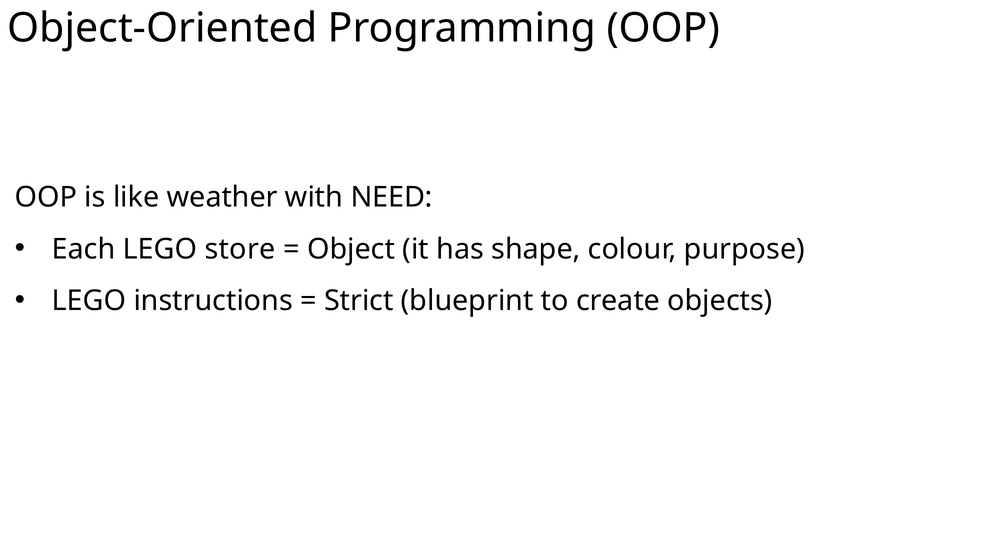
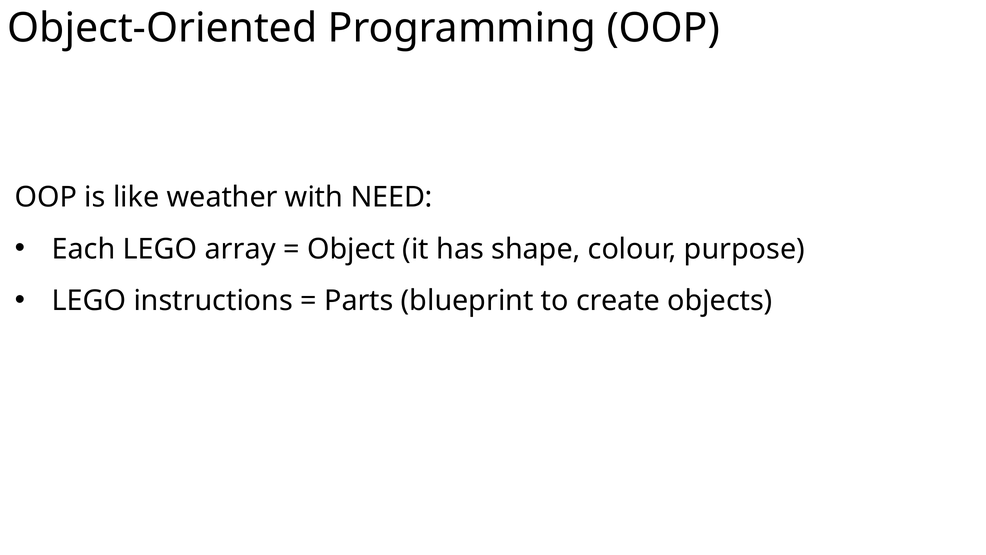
store: store -> array (240, 249)
Strict: Strict -> Parts (359, 301)
